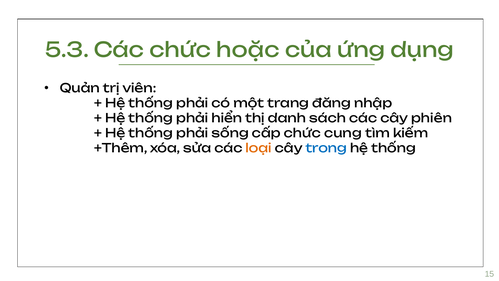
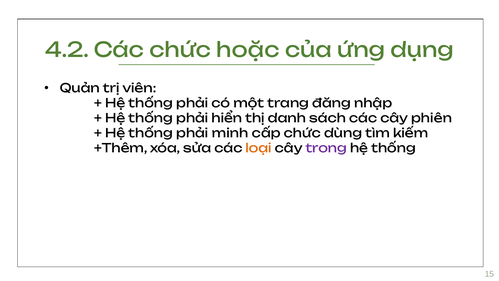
5.3: 5.3 -> 4.2 (67, 50)
sống: sống -> minh (230, 133)
cung: cung -> dùng (343, 133)
trong colour: blue -> purple (326, 148)
